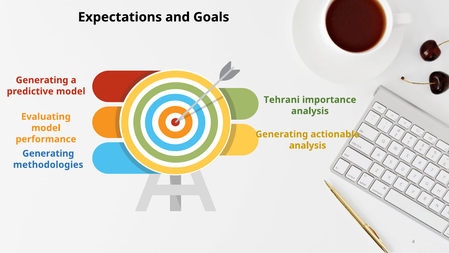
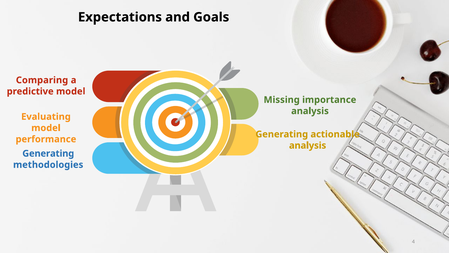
Generating: Generating -> Comparing (42, 80)
Tehrani: Tehrani -> Missing (282, 100)
